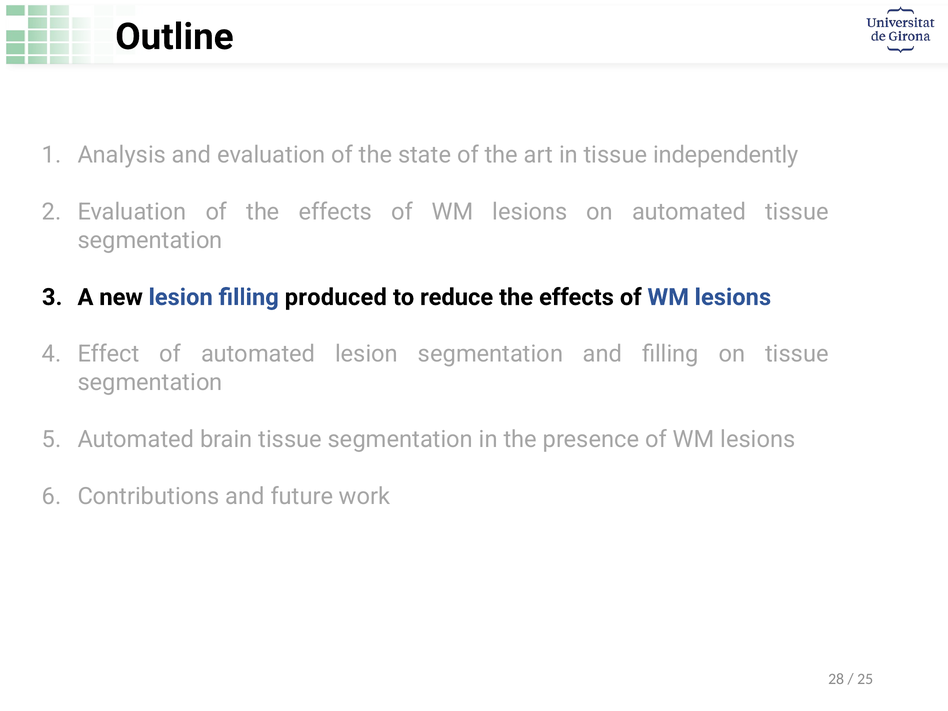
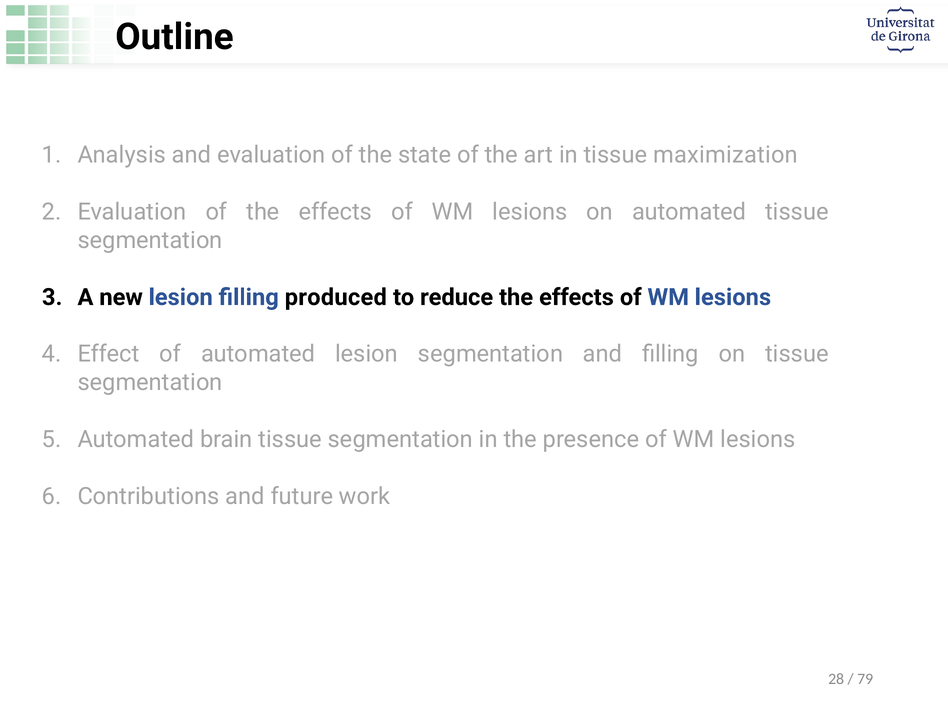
independently: independently -> maximization (726, 155)
25: 25 -> 79 (865, 679)
